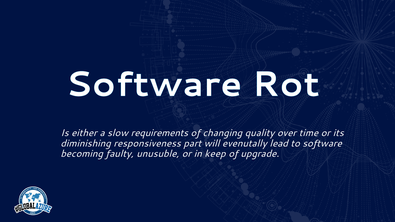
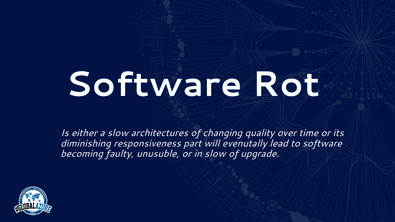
requirements: requirements -> architectures (159, 133)
in keep: keep -> slow (215, 154)
